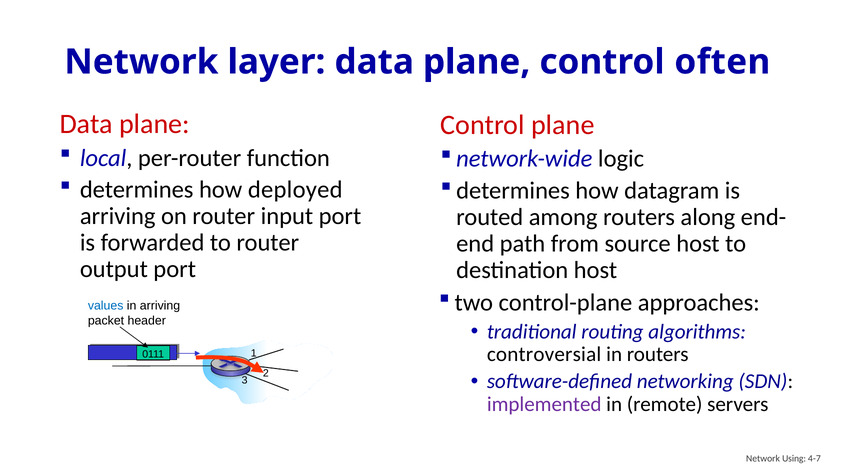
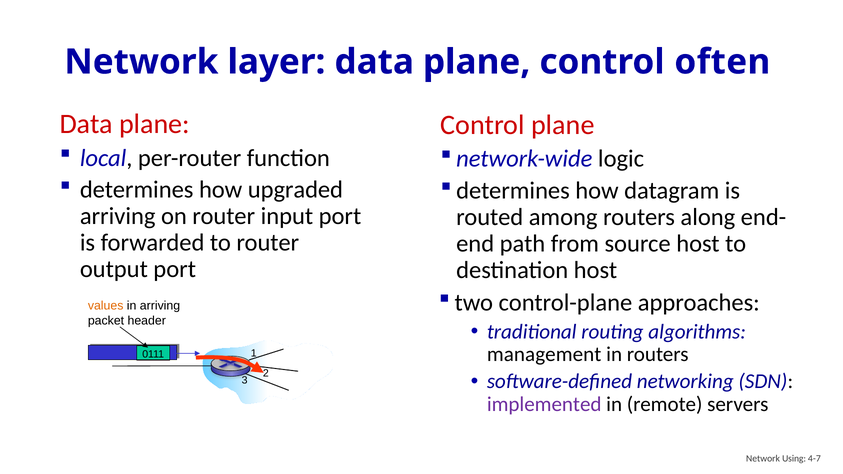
deployed: deployed -> upgraded (295, 190)
values colour: blue -> orange (106, 306)
controversial: controversial -> management (544, 354)
